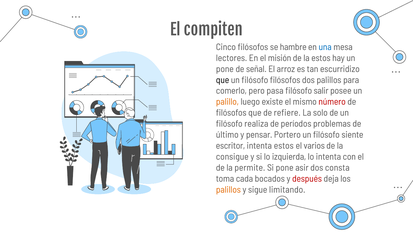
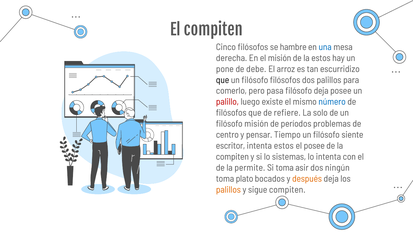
lectores: lectores -> derecha (232, 58)
señal: señal -> debe (256, 69)
filósofo salir: salir -> deja (321, 91)
palillo colour: orange -> red (227, 102)
número colour: red -> blue (332, 102)
filósofo realiza: realiza -> misión (256, 124)
último: último -> centro (227, 135)
Portero: Portero -> Tiempo (287, 135)
el varios: varios -> posee (314, 146)
consigue: consigue -> compiten (232, 157)
izquierda: izquierda -> sistemas (289, 157)
Si pone: pone -> toma (285, 168)
consta: consta -> ningún (337, 168)
cada: cada -> plato (245, 179)
después colour: red -> orange (307, 179)
sigue limitando: limitando -> compiten (287, 190)
